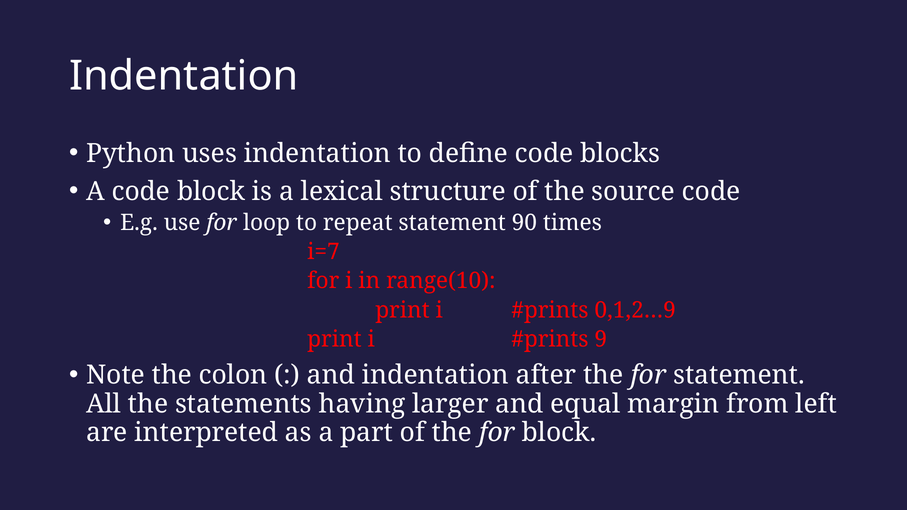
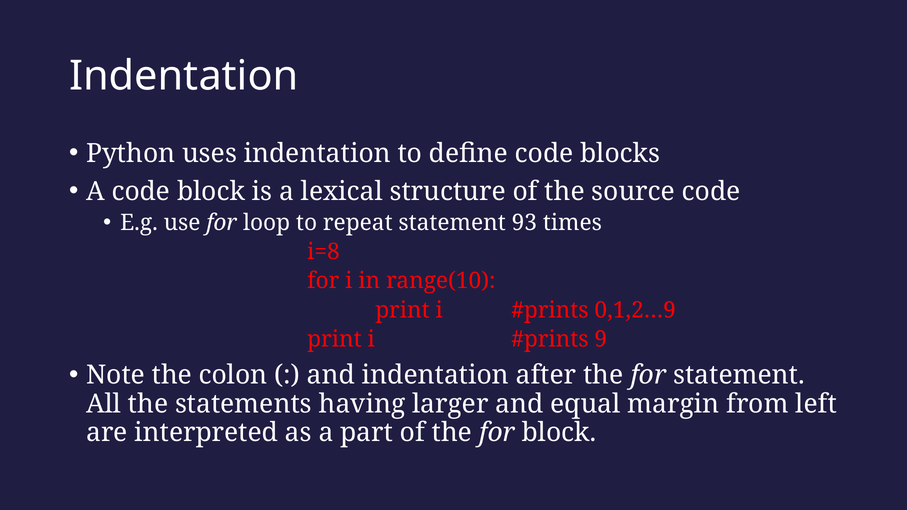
90: 90 -> 93 (524, 223)
i=7: i=7 -> i=8 (324, 252)
